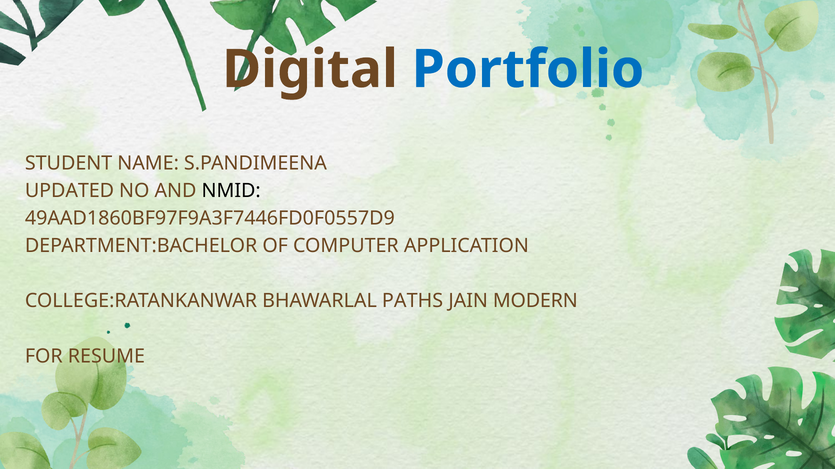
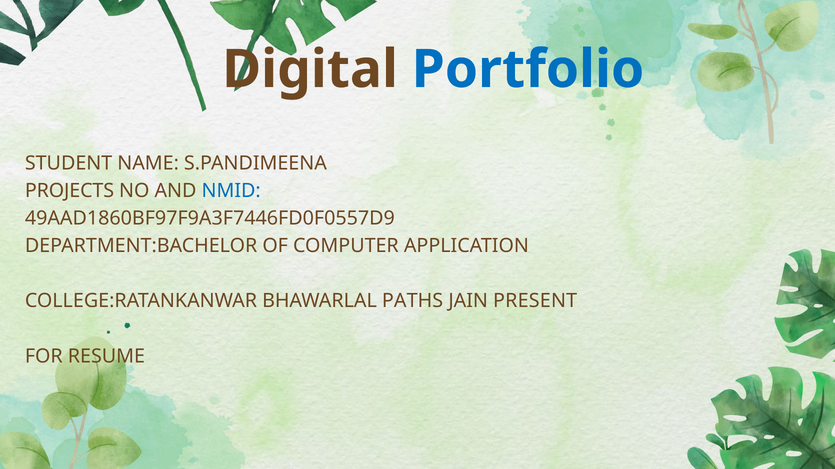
UPDATED: UPDATED -> PROJECTS (70, 191)
NMID colour: black -> blue (231, 191)
MODERN: MODERN -> PRESENT (535, 301)
